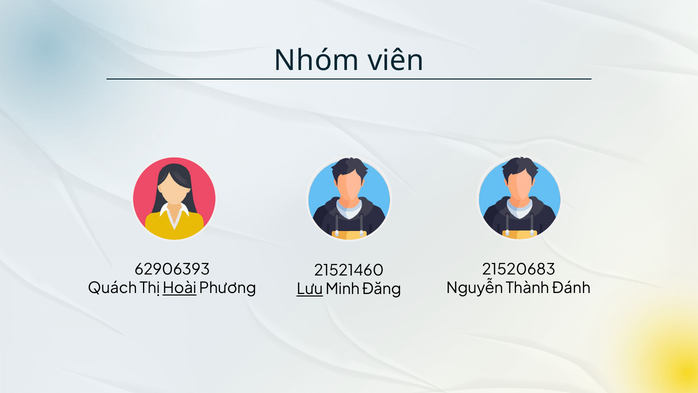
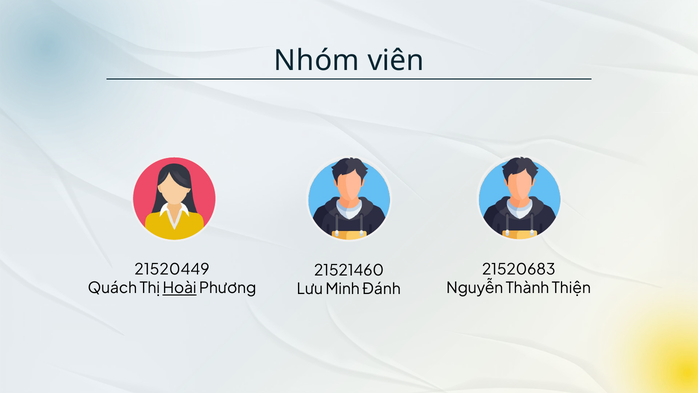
62906393: 62906393 -> 21520449 (172, 269)
Đánh: Đánh -> Thiện (571, 288)
Lưu underline: present -> none (310, 289)
Đăng: Đăng -> Đánh (382, 289)
